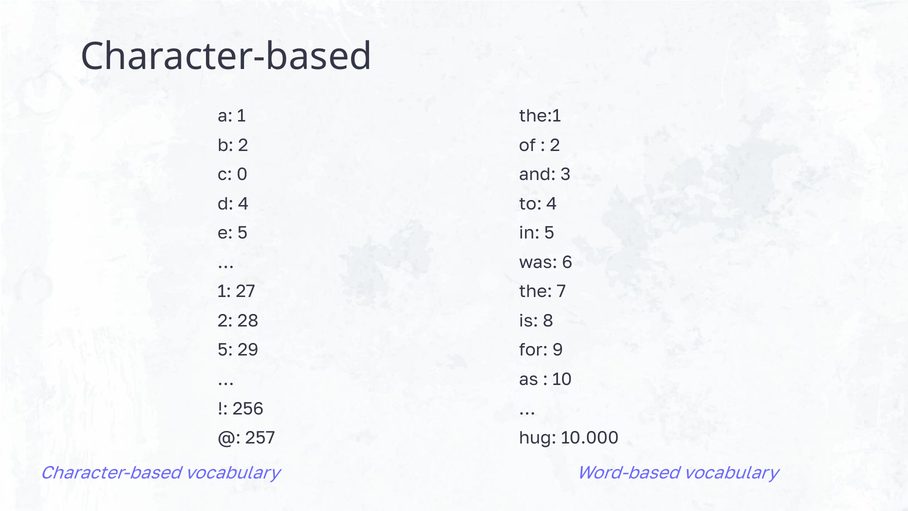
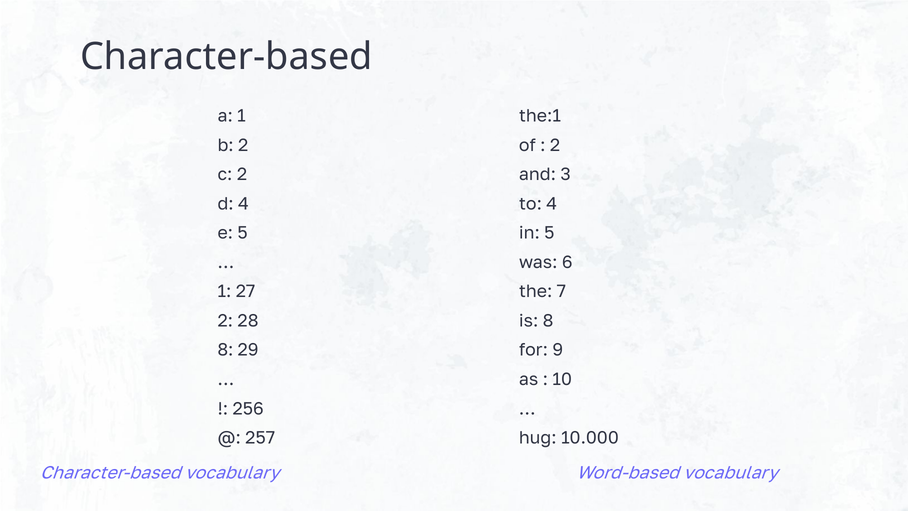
c 0: 0 -> 2 (242, 175)
5: 5 -> 8 (225, 350)
